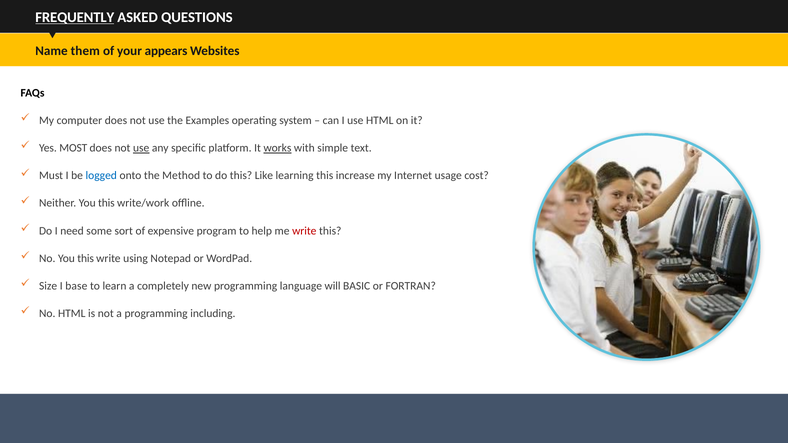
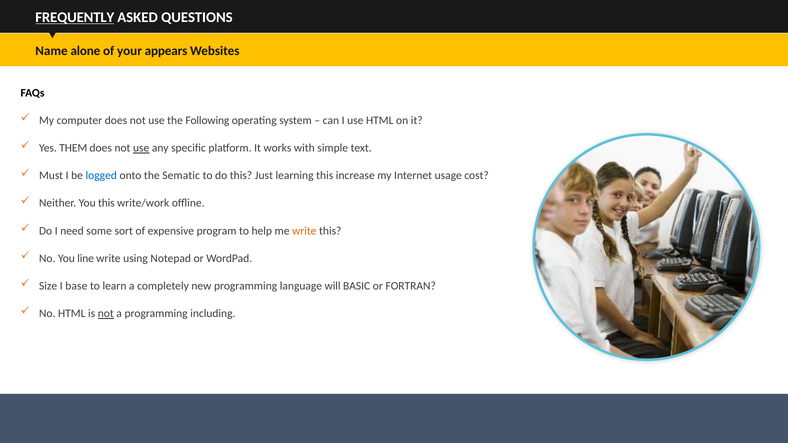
them: them -> alone (85, 51)
Examples: Examples -> Following (207, 121)
MOST: MOST -> THEM (73, 148)
works underline: present -> none (277, 148)
Method: Method -> Sematic (181, 176)
Like: Like -> Just (264, 176)
write colour: red -> orange (304, 231)
No You this: this -> line (86, 259)
not underline: none -> present (106, 314)
